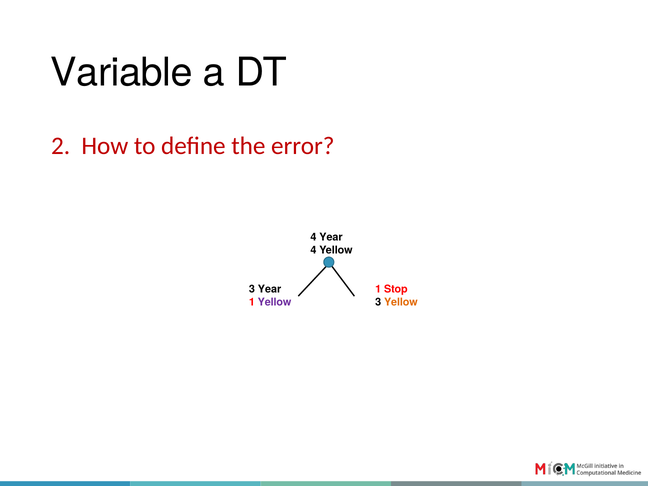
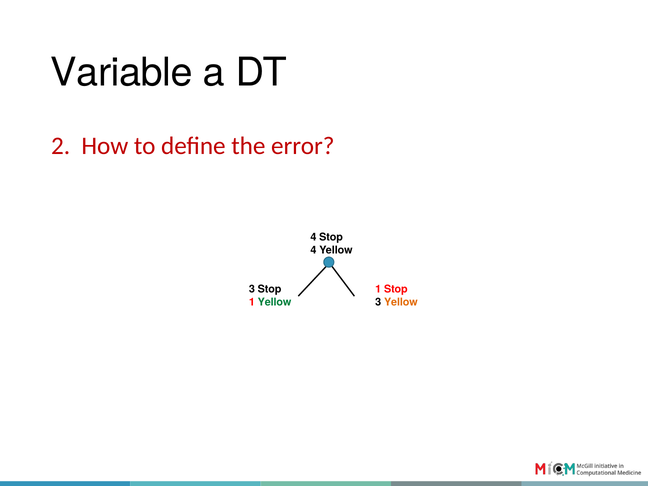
4 Year: Year -> Stop (331, 237)
3 Year: Year -> Stop (270, 289)
Yellow colour: purple -> green (275, 302)
